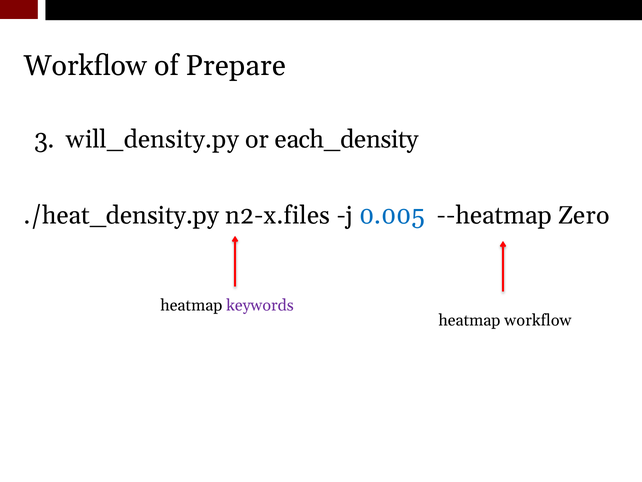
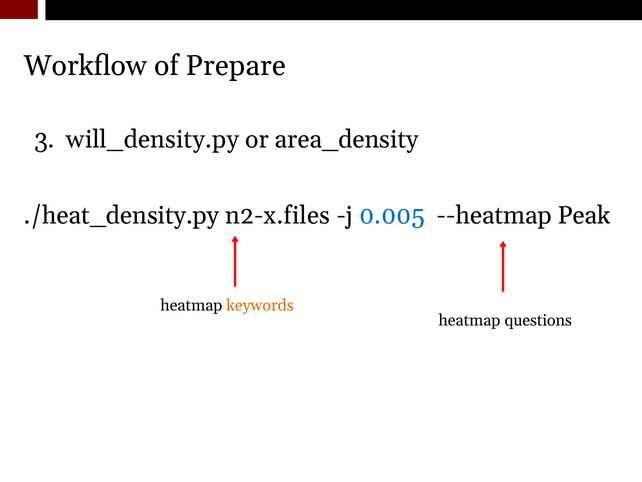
each_density: each_density -> area_density (347, 139)
Zero: Zero -> Peak (584, 215)
keywords colour: purple -> orange (260, 305)
heatmap workflow: workflow -> questions (538, 320)
